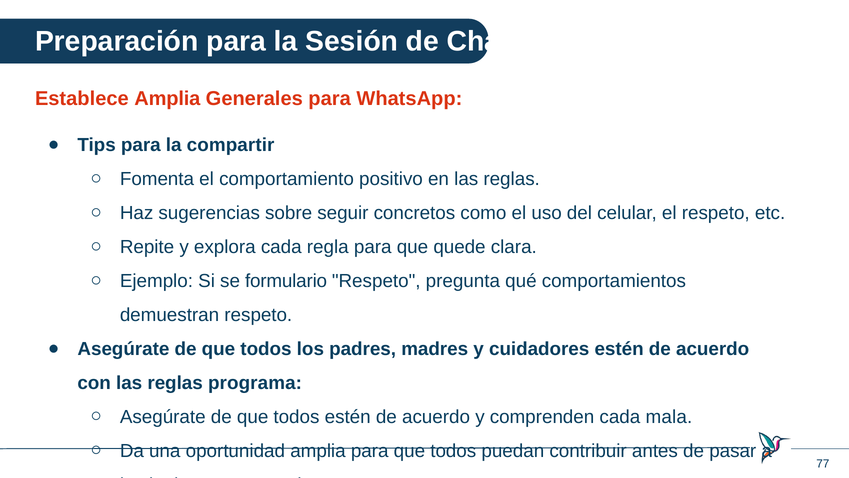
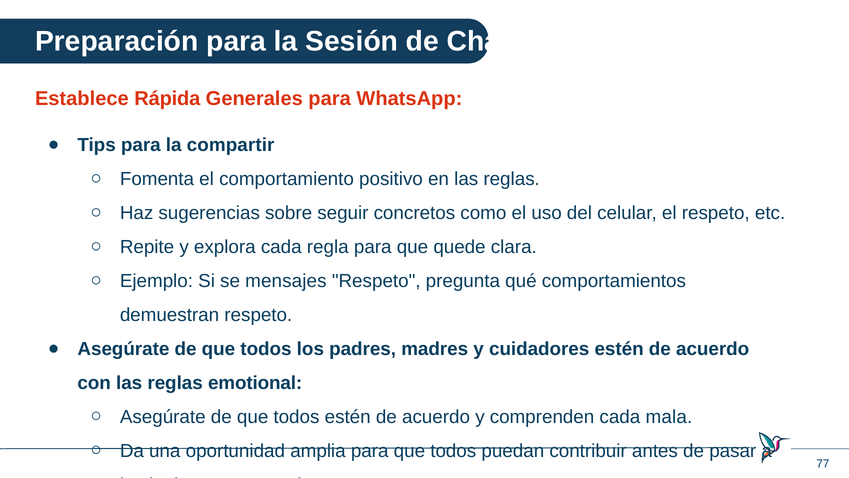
Establece Amplia: Amplia -> Rápida (167, 99)
formulario: formulario -> mensajes (286, 281)
programa: programa -> emotional (255, 383)
